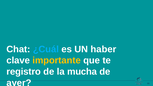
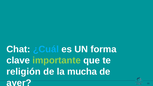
haber: haber -> forma (103, 49)
importante colour: yellow -> light green (57, 60)
registro: registro -> religión (24, 72)
